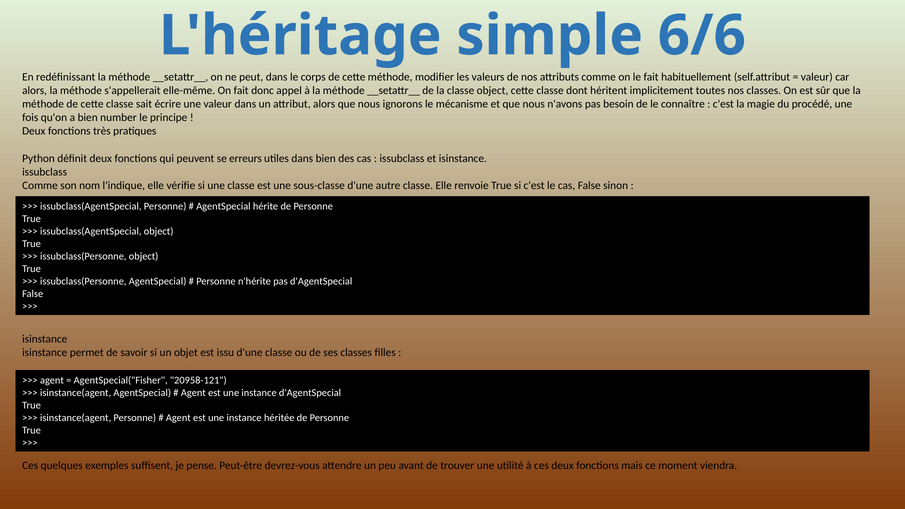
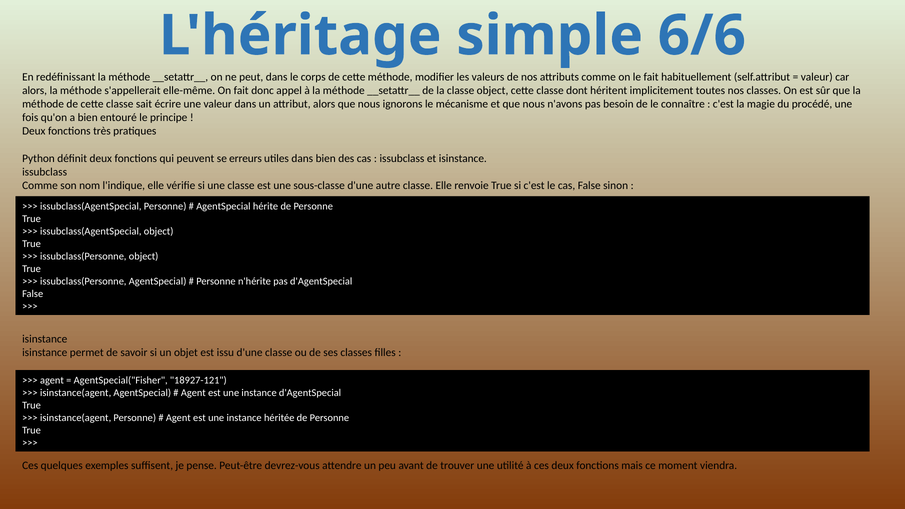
number: number -> entouré (119, 118)
20958-121: 20958-121 -> 18927-121 (198, 380)
